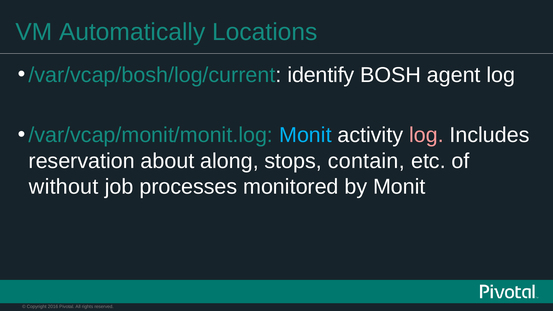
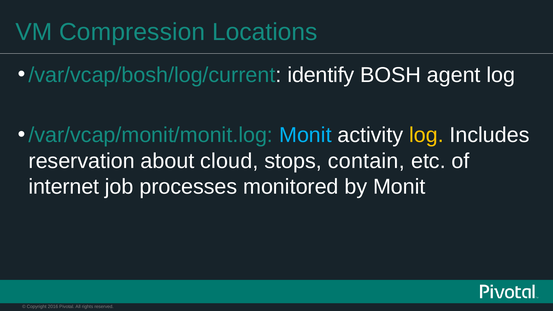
Automatically: Automatically -> Compression (132, 32)
log colour: pink -> yellow (426, 135)
along: along -> cloud (229, 161)
without: without -> internet (64, 187)
